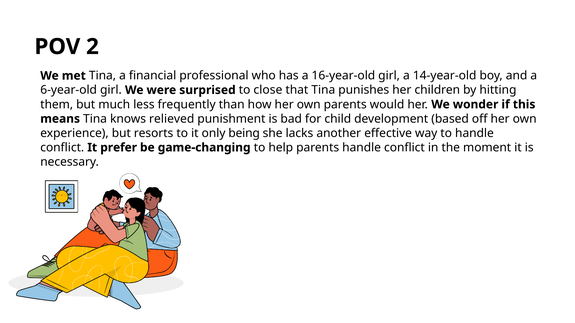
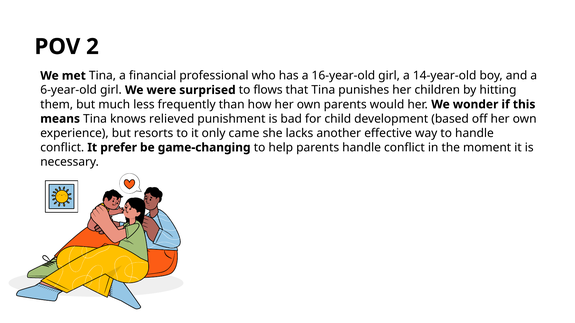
close: close -> flows (268, 90)
being: being -> came (244, 133)
